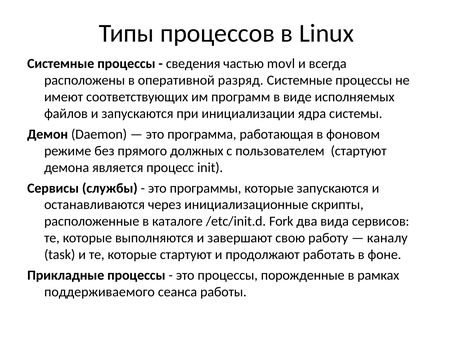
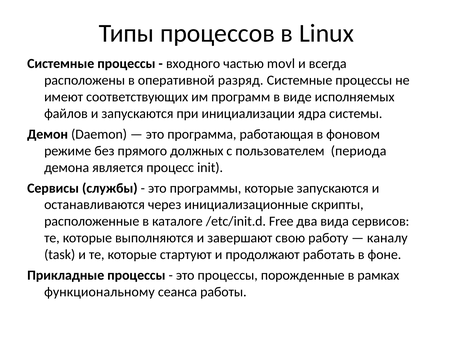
сведения: сведения -> входного (193, 64)
пользователем стартуют: стартуют -> периода (359, 151)
Fork: Fork -> Free (281, 221)
поддерживаемого: поддерживаемого -> функциональному (99, 292)
